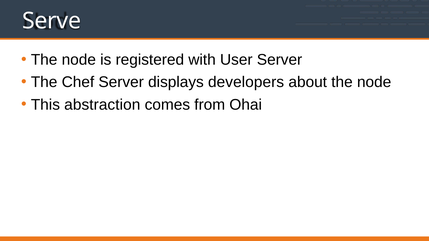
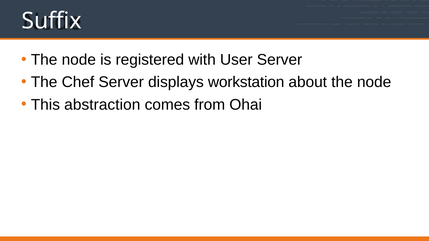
Serve: Serve -> Suffix (52, 21)
developers: developers -> workstation (246, 82)
